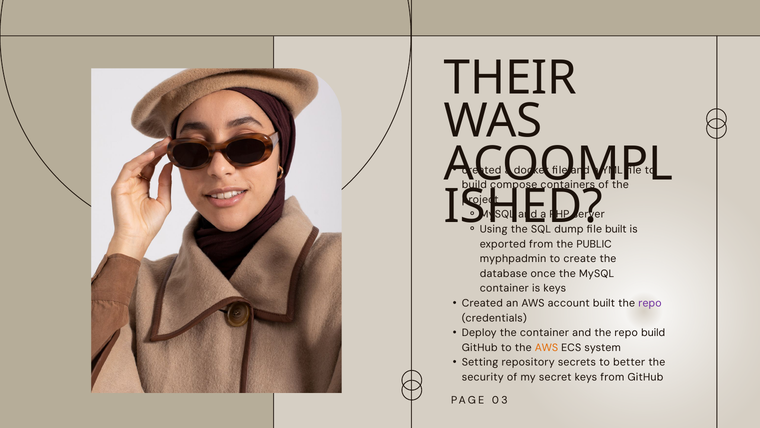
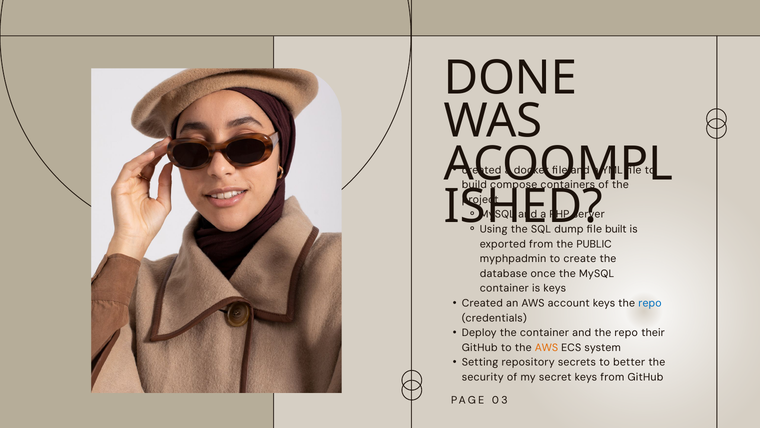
THEIR: THEIR -> DONE (510, 78)
account built: built -> keys (604, 303)
repo colour: purple -> blue (650, 303)
repo build: build -> their (653, 333)
